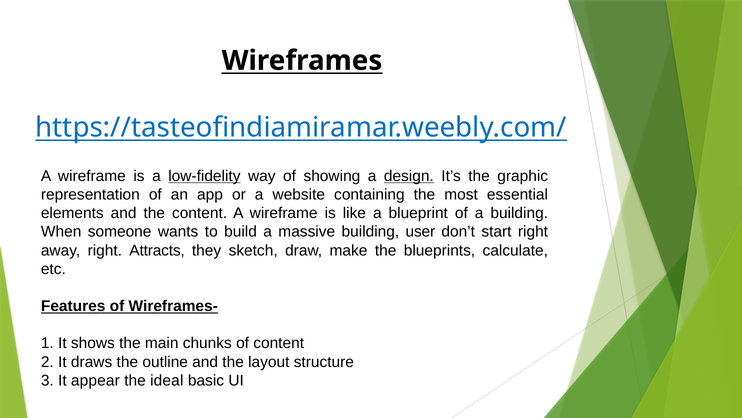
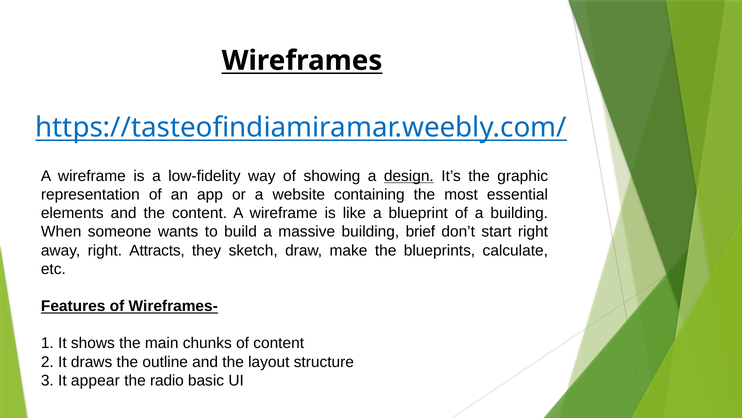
low-fidelity underline: present -> none (204, 176)
user: user -> brief (420, 231)
ideal: ideal -> radio (167, 380)
